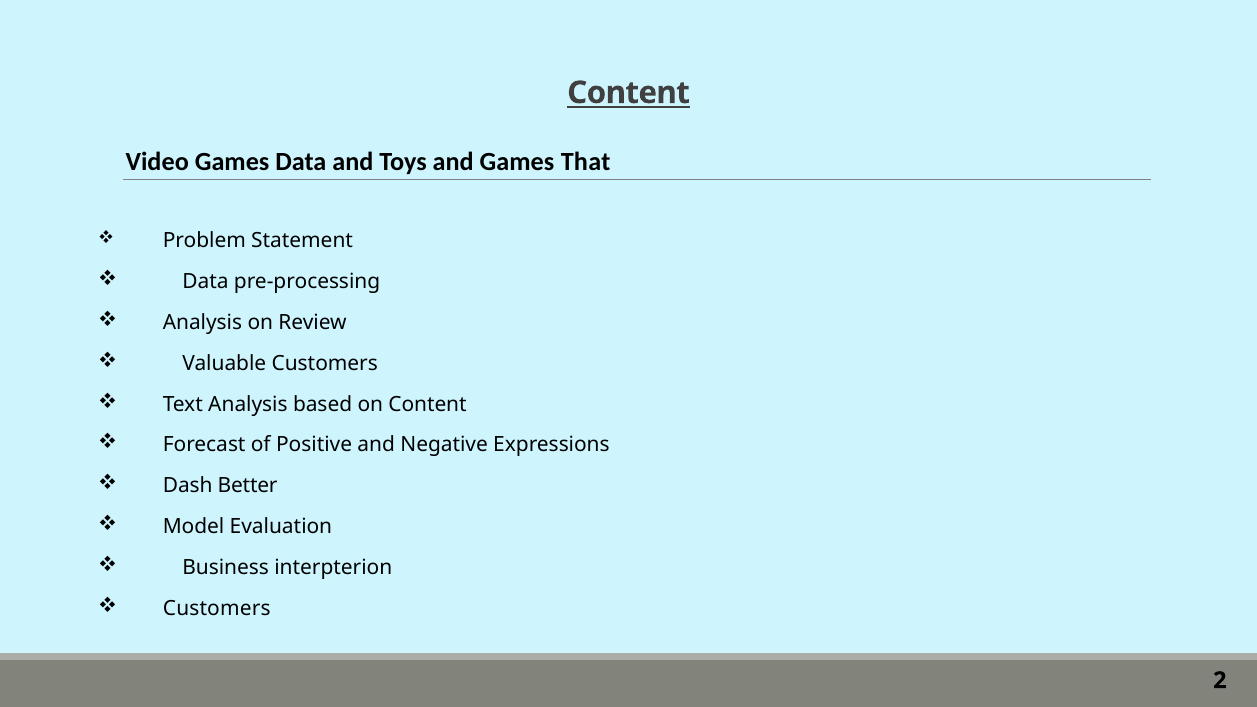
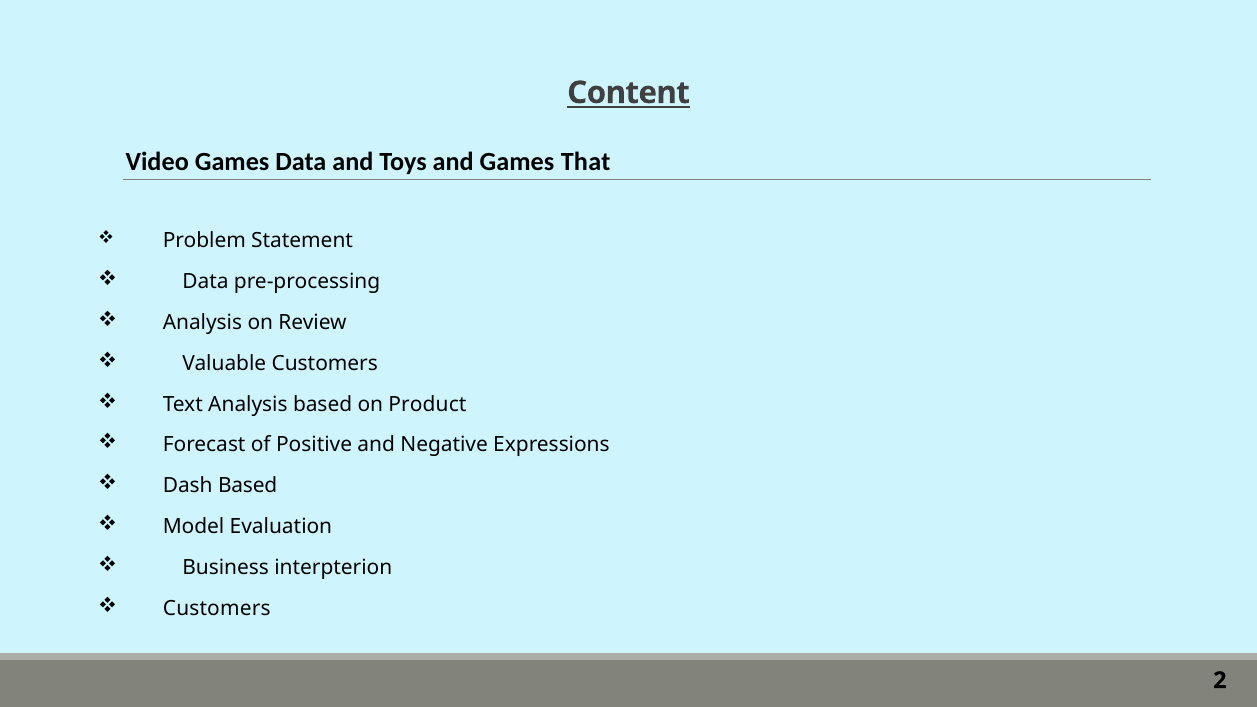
on Content: Content -> Product (427, 404)
Dash Better: Better -> Based (248, 486)
